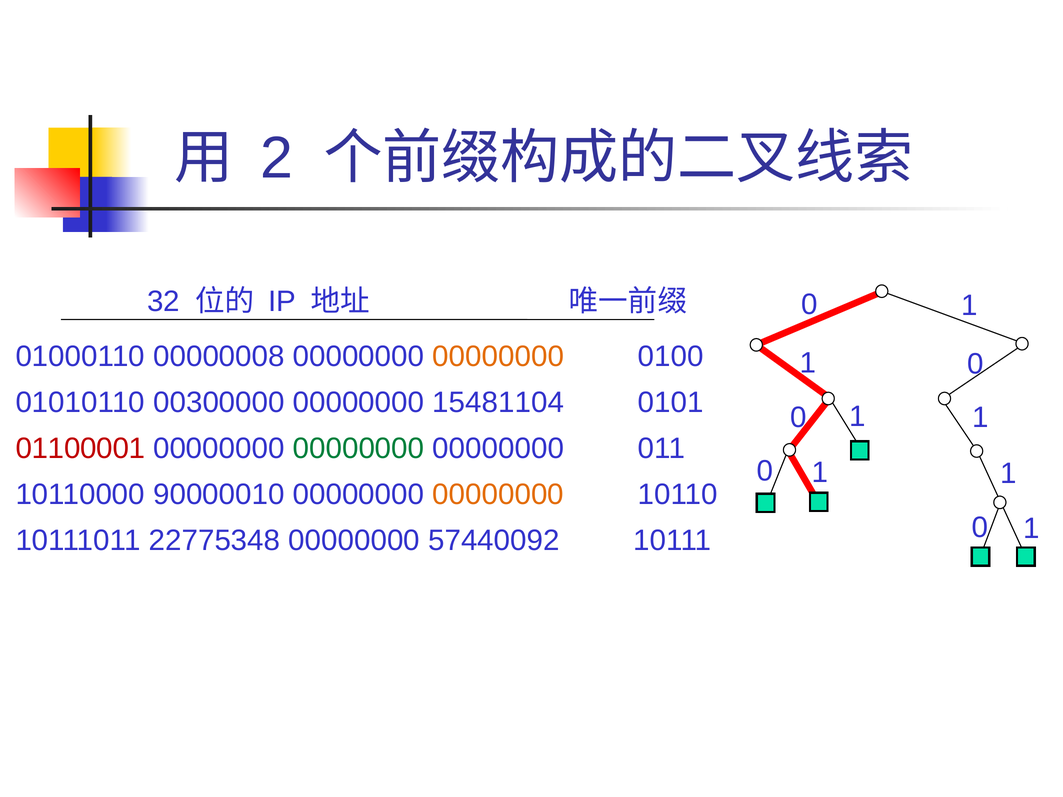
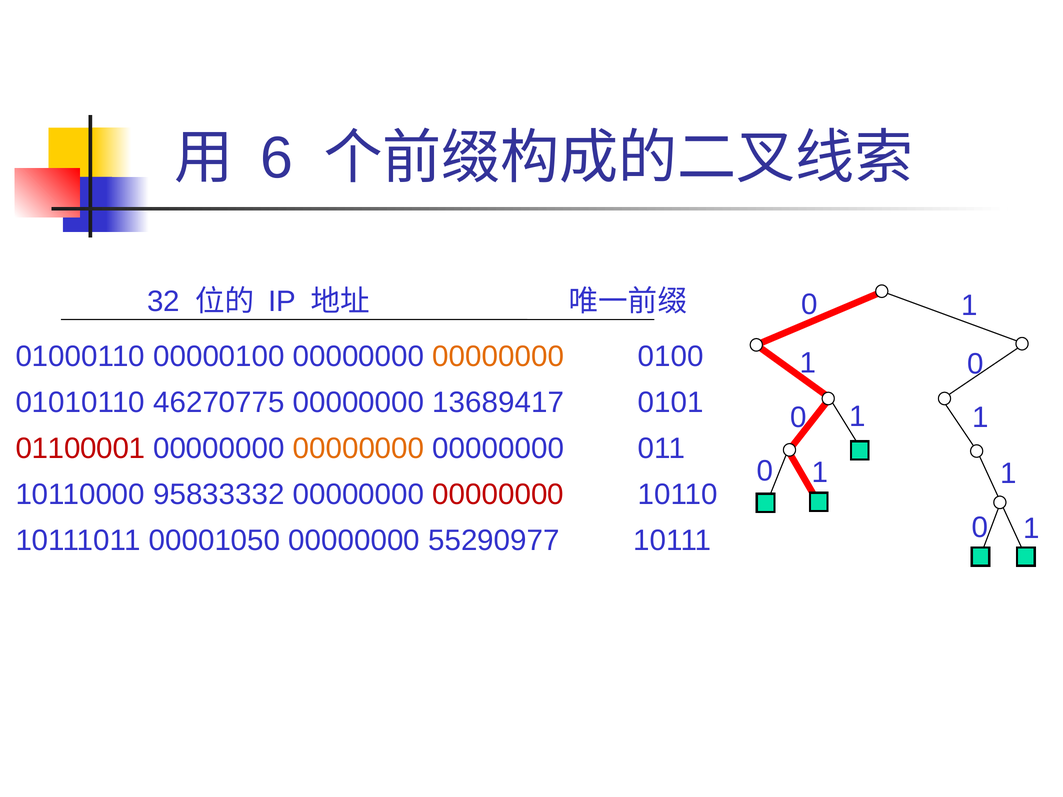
2: 2 -> 6 (277, 158)
00000008: 00000008 -> 00000100 (219, 357)
00300000: 00300000 -> 46270775 (219, 403)
15481104: 15481104 -> 13689417 (498, 403)
00000000 colour: green -> orange (359, 449)
90000010: 90000010 -> 95833332 (219, 495)
00000000 colour: orange -> red (498, 495)
22775348: 22775348 -> 00001050 (215, 541)
57440092: 57440092 -> 55290977 (494, 541)
